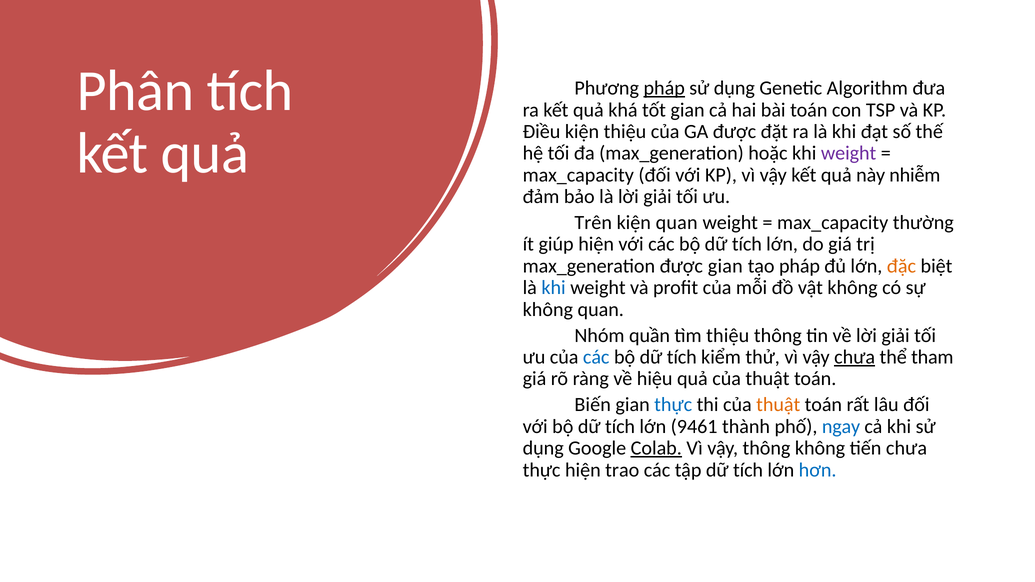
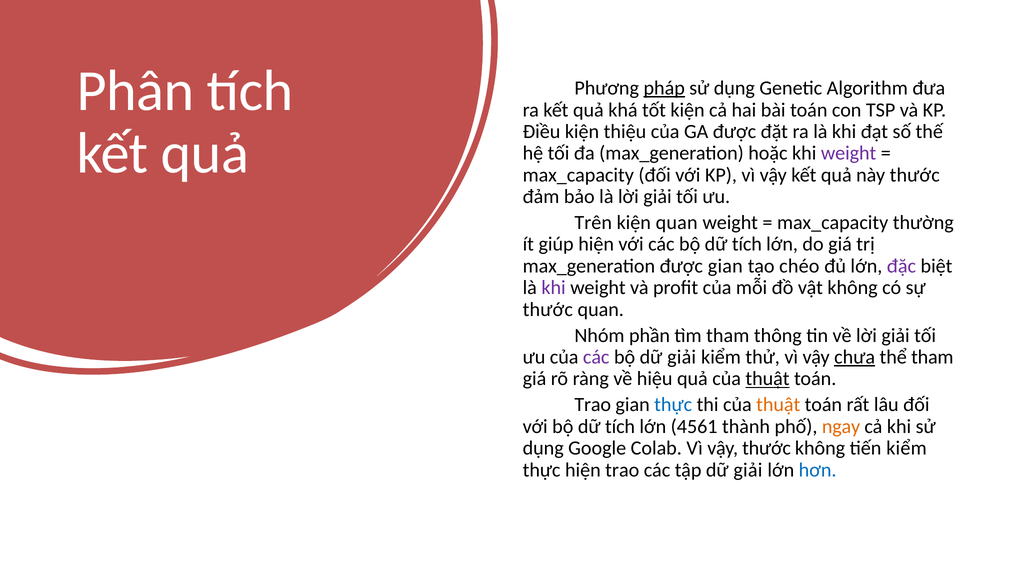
tốt gian: gian -> kiện (688, 110)
này nhiễm: nhiễm -> thước (915, 175)
tạo pháp: pháp -> chéo (799, 266)
đặc colour: orange -> purple (901, 266)
khi colour: blue -> purple (554, 288)
không: không -> thước (548, 310)
quần: quần -> phần (650, 336)
tìm thiệu: thiệu -> tham (728, 336)
các colour: blue -> purple (596, 357)
tích: tích -> giải (682, 357)
thuật underline: none -> present (767, 379)
Biến: Biến -> Trao (593, 405)
9461: 9461 -> 4561 (694, 427)
ngay colour: blue -> orange (841, 427)
Colab underline: present -> none (656, 448)
vậy thông: thông -> thước (767, 448)
tiến chưa: chưa -> kiểm (906, 448)
tập dữ tích: tích -> giải (748, 470)
